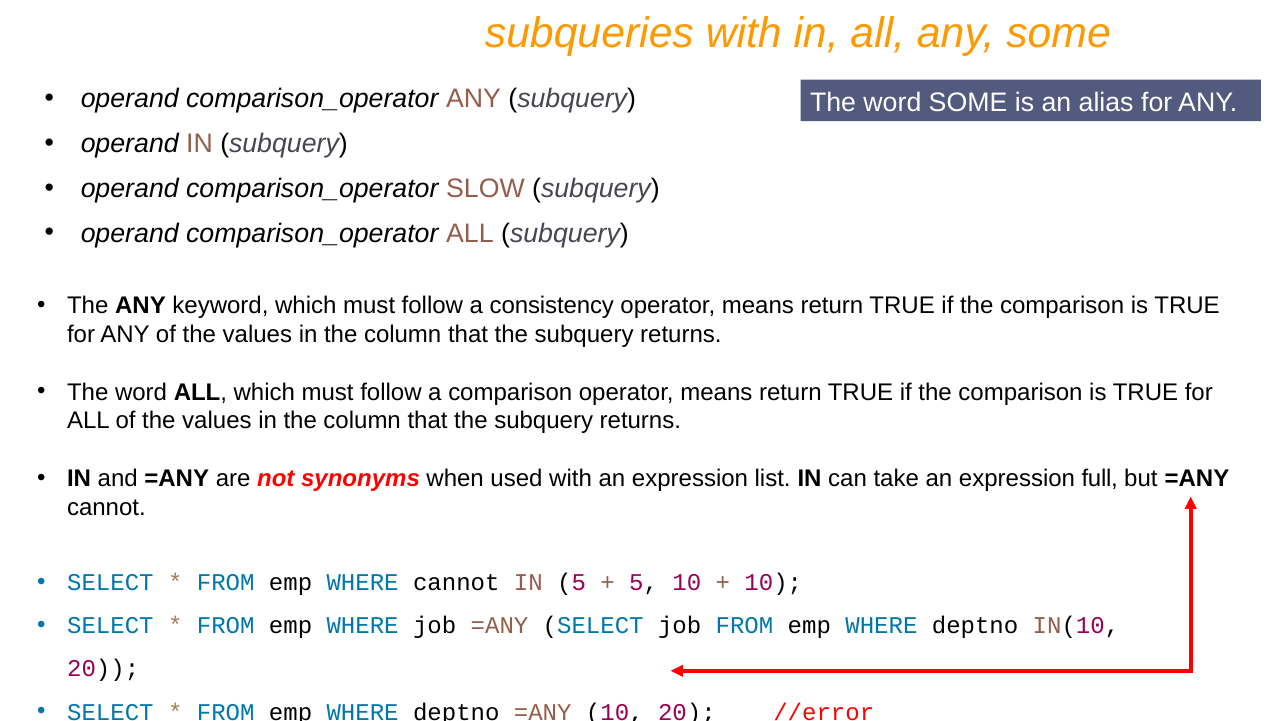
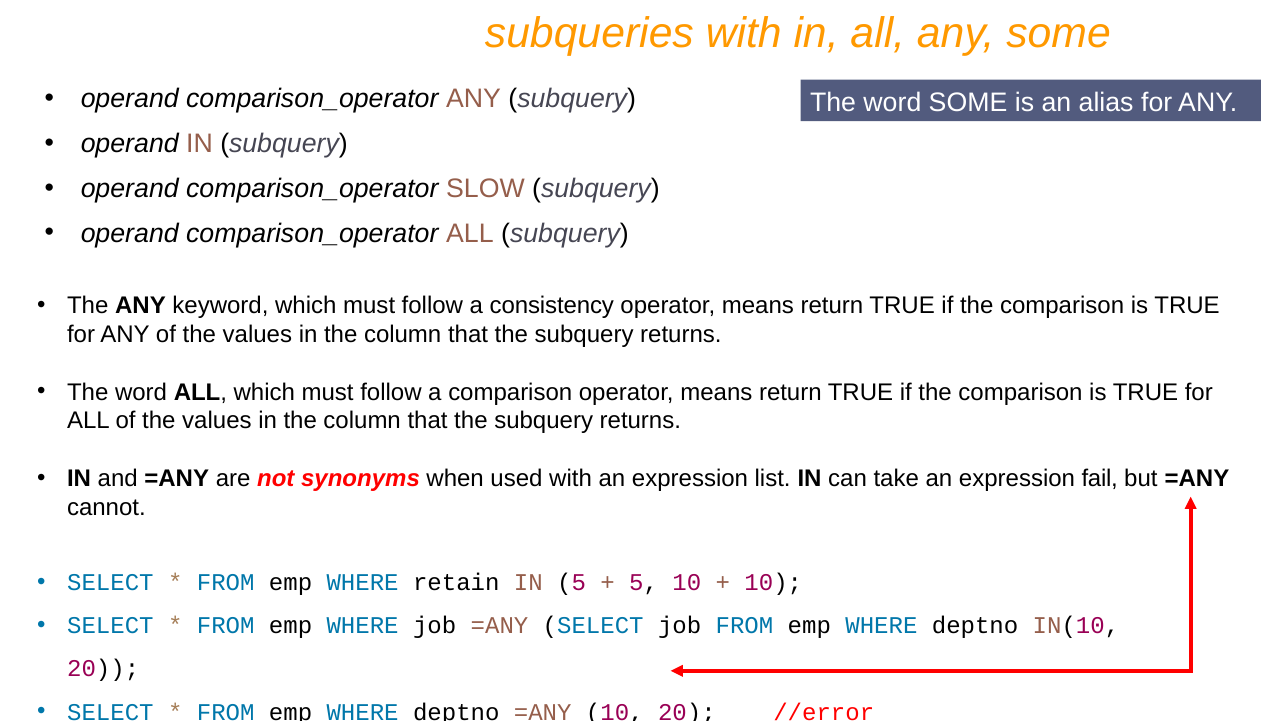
full: full -> fail (1100, 478)
WHERE cannot: cannot -> retain (456, 582)
